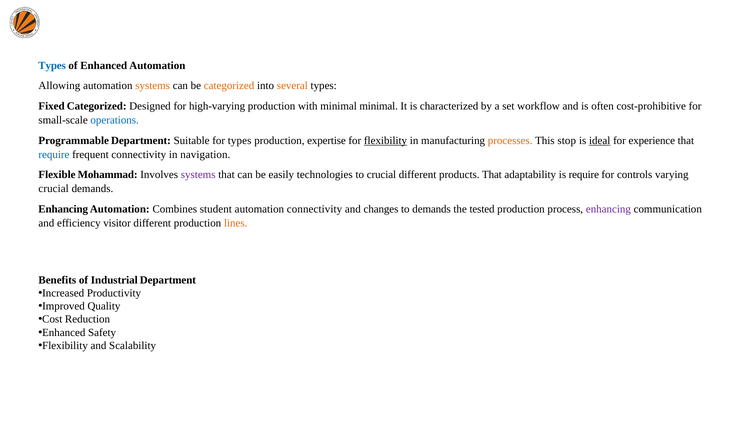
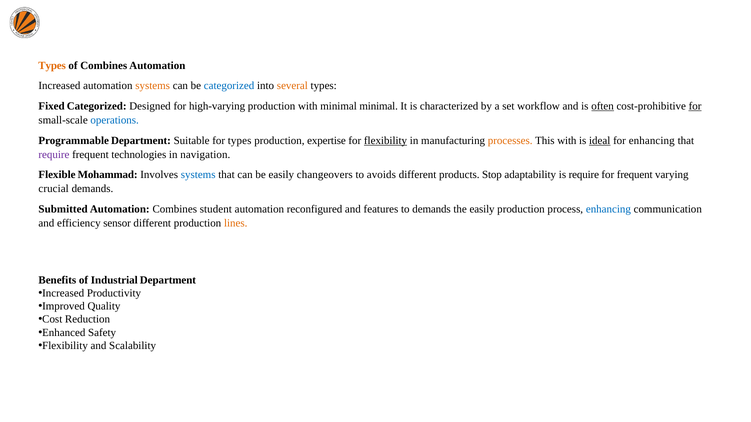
Types colour: blue -> orange (52, 66)
of Enhanced: Enhanced -> Combines (104, 66)
Allowing: Allowing -> Increased (59, 86)
categorized colour: orange -> blue (229, 86)
often underline: none -> present (603, 106)
for underline: none -> present (695, 106)
This stop: stop -> with (567, 141)
for experience: experience -> enhancing (652, 141)
require colour: blue -> purple (54, 155)
frequent connectivity: connectivity -> technologies (139, 155)
systems colour: purple -> blue (198, 175)
technologies: technologies -> changeovers (325, 175)
to crucial: crucial -> avoids (381, 175)
products That: That -> Stop (492, 175)
for controls: controls -> frequent (635, 175)
Enhancing: Enhancing -> Submitted (63, 209)
automation connectivity: connectivity -> reconfigured (315, 209)
changes: changes -> features (381, 209)
the tested: tested -> easily (482, 209)
enhancing colour: purple -> blue (608, 209)
visitor: visitor -> sensor (117, 223)
